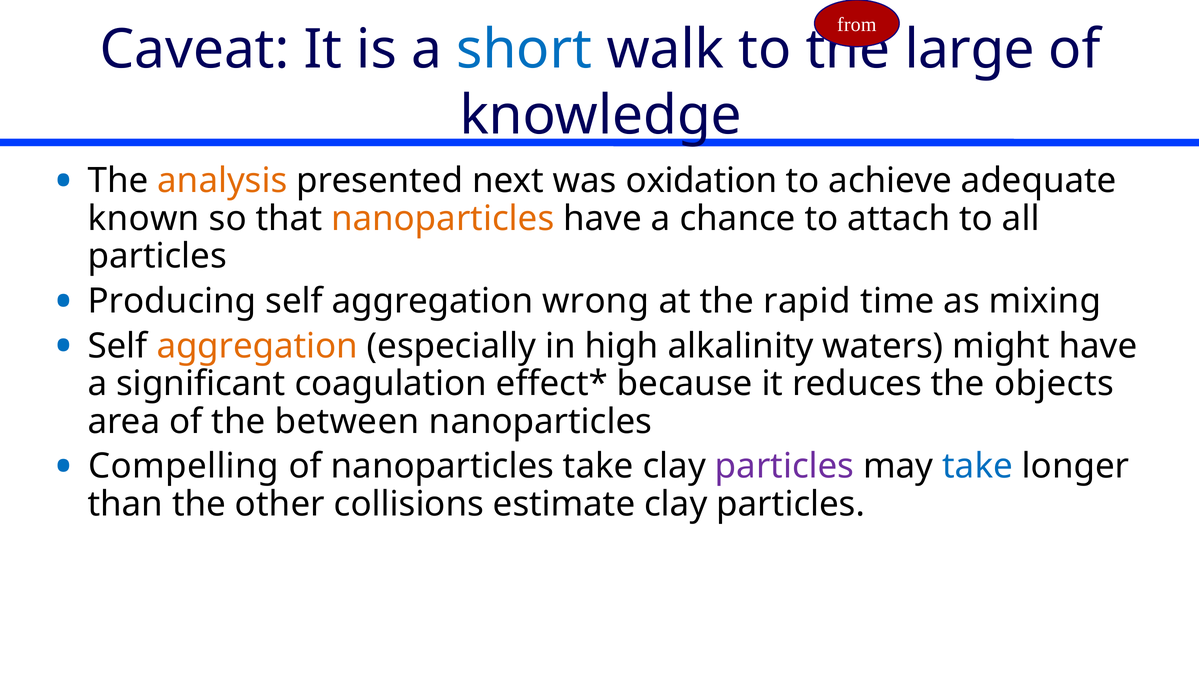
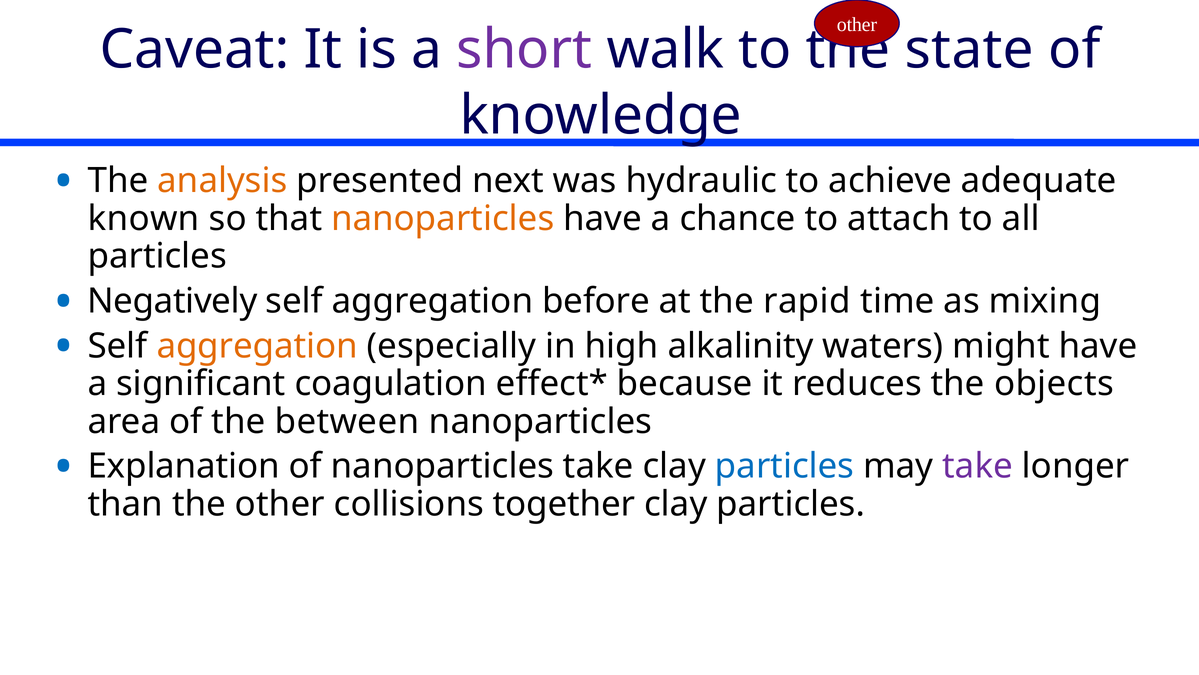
from: from -> other (857, 25)
short colour: blue -> purple (524, 50)
large: large -> state (969, 50)
oxidation: oxidation -> hydraulic (701, 181)
Producing: Producing -> Negatively (172, 301)
wrong: wrong -> before (596, 301)
Compelling: Compelling -> Explanation (184, 466)
particles colour: purple -> blue (785, 466)
take colour: blue -> purple (978, 466)
estimate: estimate -> together (564, 504)
